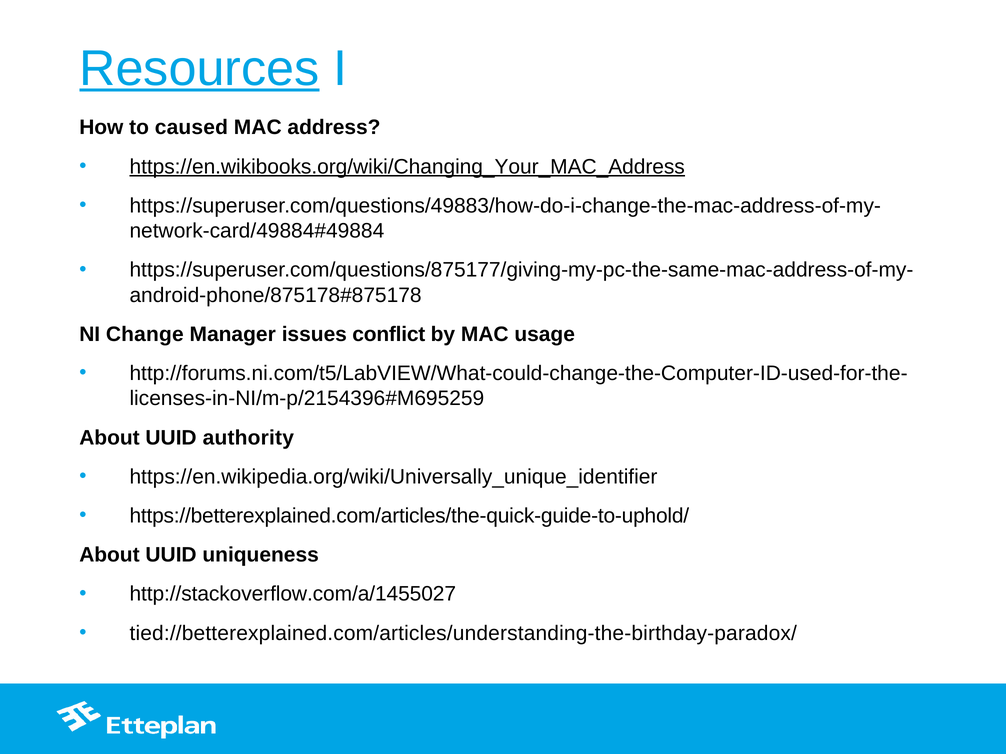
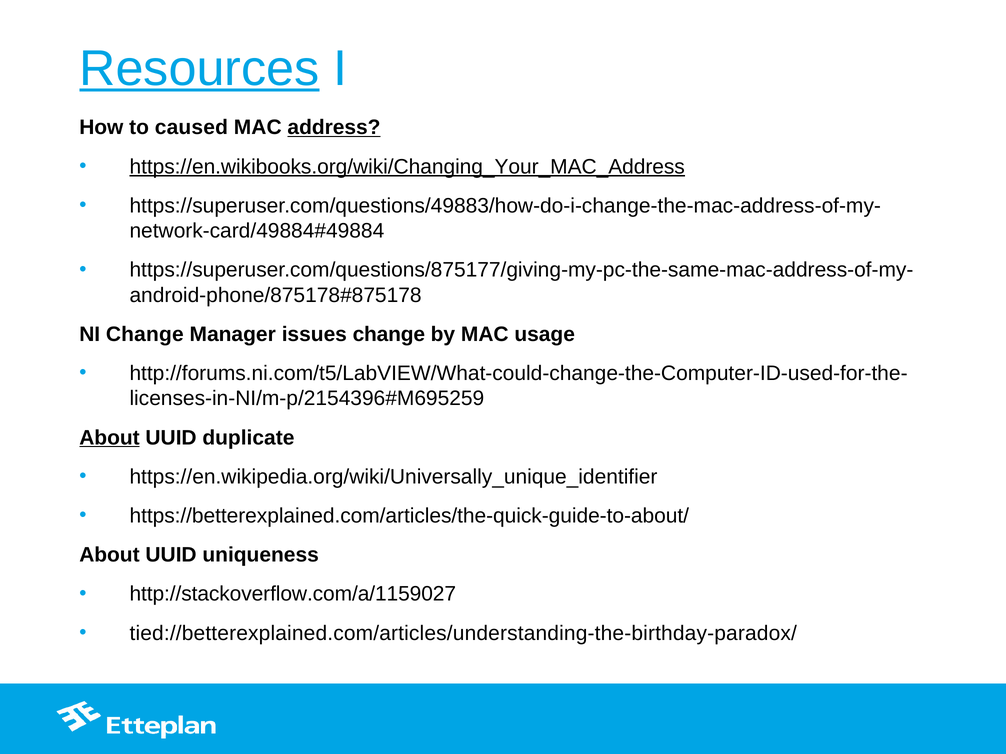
address underline: none -> present (334, 128)
issues conflict: conflict -> change (389, 334)
About underline: none -> present (109, 438)
authority: authority -> duplicate (248, 438)
https://betterexplained.com/articles/the-quick-guide-to-uphold/: https://betterexplained.com/articles/the-quick-guide-to-uphold/ -> https://betterexplained.com/articles/the-quick-guide-to-about/ (409, 516)
http://stackoverflow.com/a/1455027: http://stackoverflow.com/a/1455027 -> http://stackoverflow.com/a/1159027 (293, 594)
